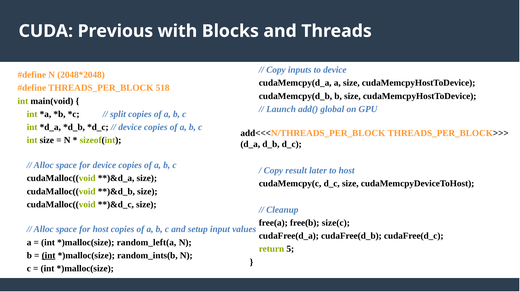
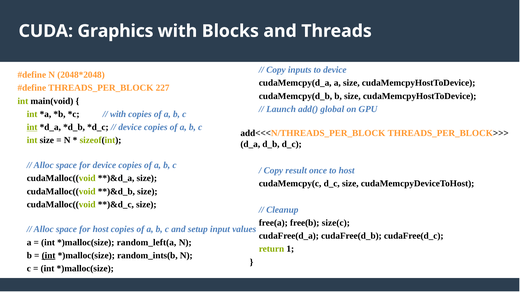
Previous: Previous -> Graphics (115, 31)
518: 518 -> 227 (163, 88)
split: split -> with (118, 114)
int underline: none -> present (32, 127)
later: later -> once (318, 171)
5: 5 -> 1 (290, 249)
